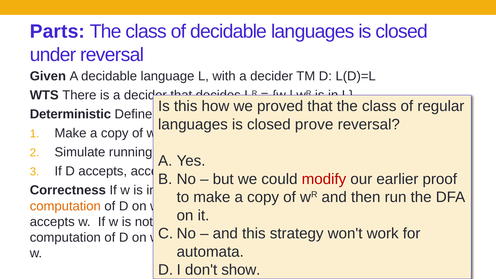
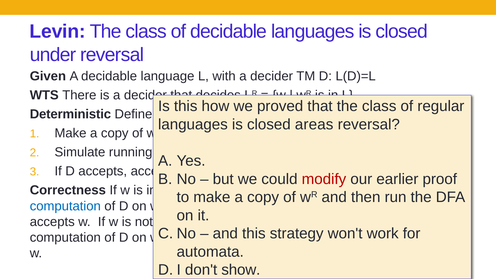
Parts: Parts -> Levin (58, 32)
prove: prove -> areas (314, 124)
computation colour: orange -> blue (65, 206)
